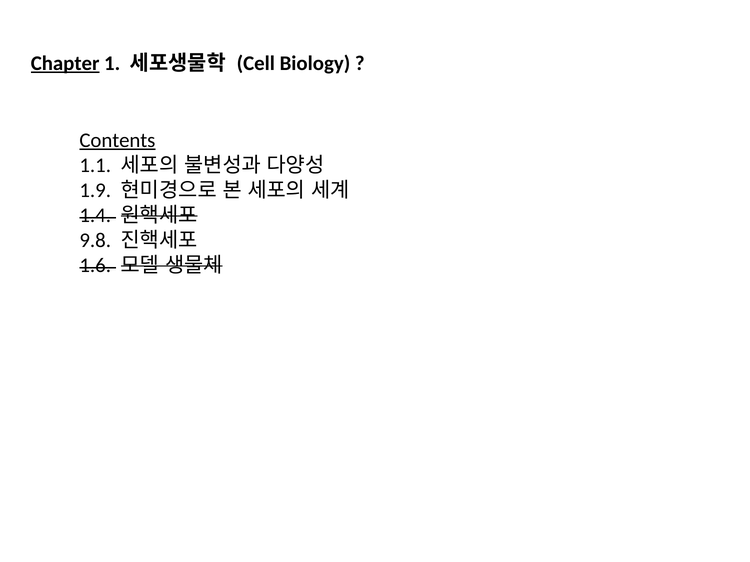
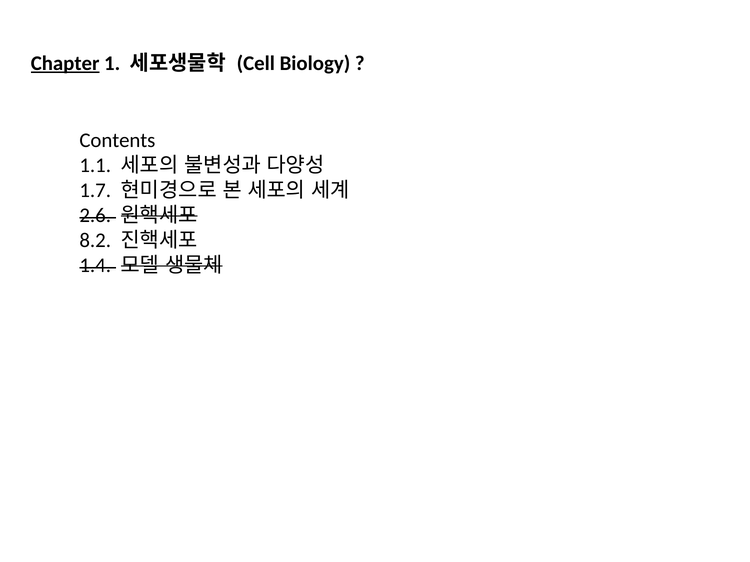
Contents underline: present -> none (117, 140)
1.9: 1.9 -> 1.7 (95, 190)
1.4: 1.4 -> 2.6 (95, 215)
9.8: 9.8 -> 8.2 (95, 241)
1.6: 1.6 -> 1.4 (95, 266)
